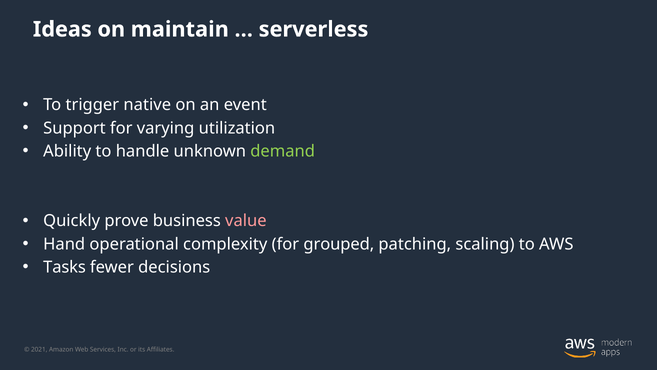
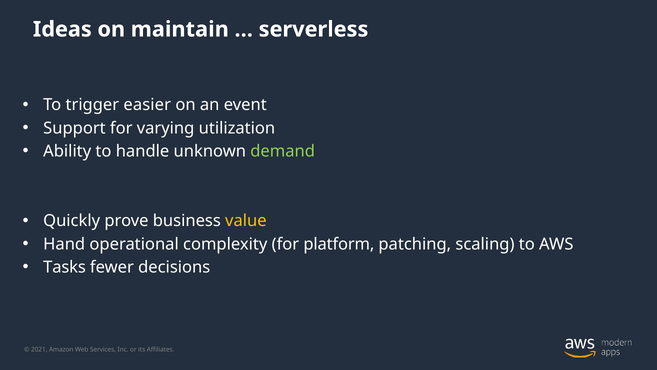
native: native -> easier (147, 105)
value colour: pink -> yellow (246, 221)
grouped: grouped -> platform (339, 244)
